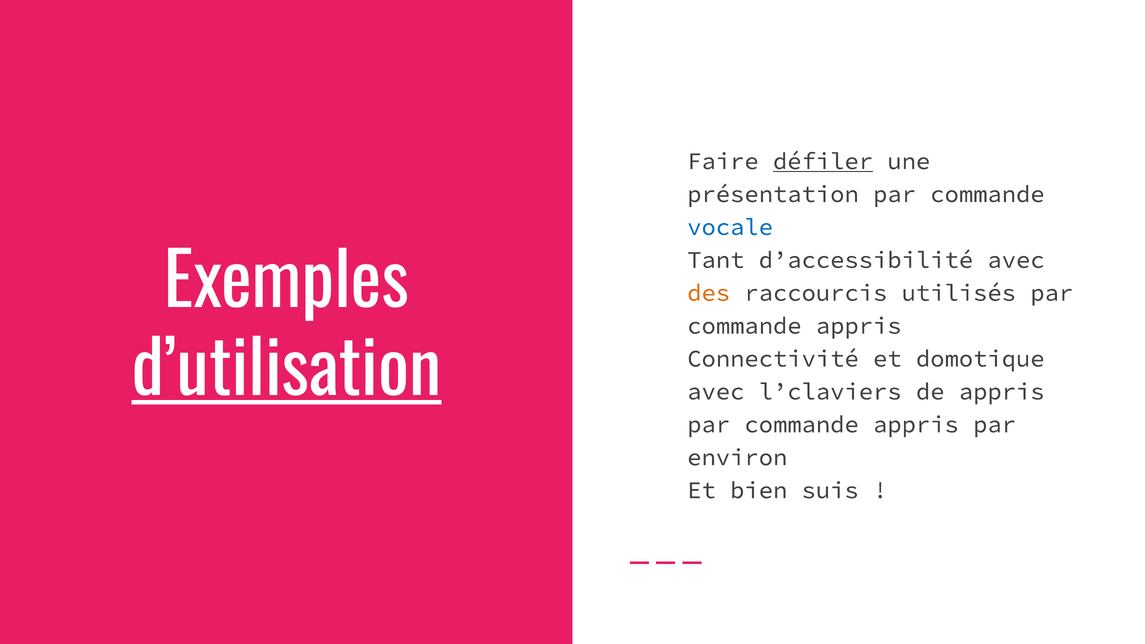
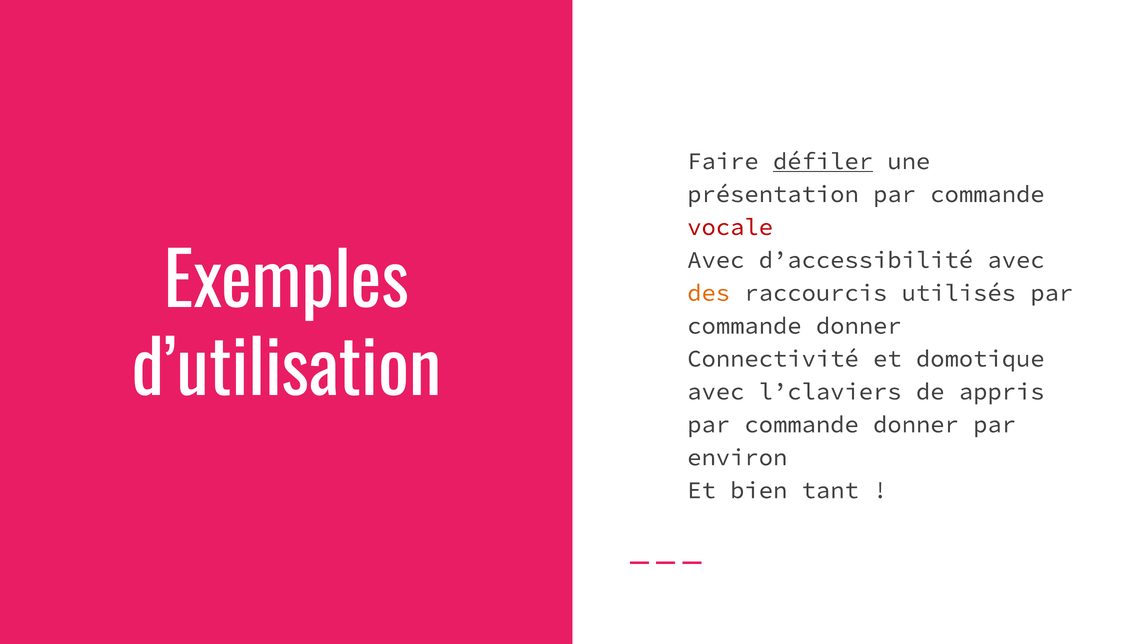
vocale colour: blue -> red (730, 227)
Tant: Tant -> Avec (716, 260)
appris: appris -> donner (859, 326)
d’utilisation underline: present -> none (287, 371)
appris: appris -> donner (916, 425)
suis: suis -> tant (830, 490)
